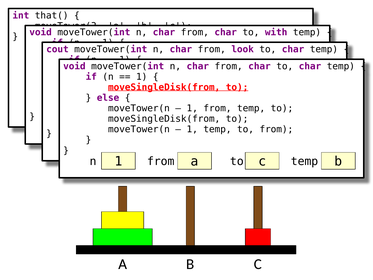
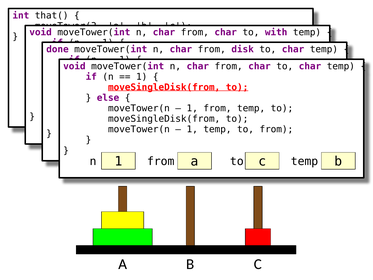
cout: cout -> done (57, 49)
look: look -> disk (243, 49)
